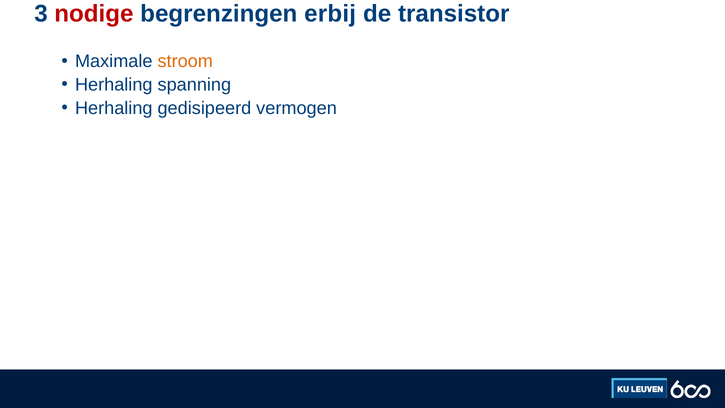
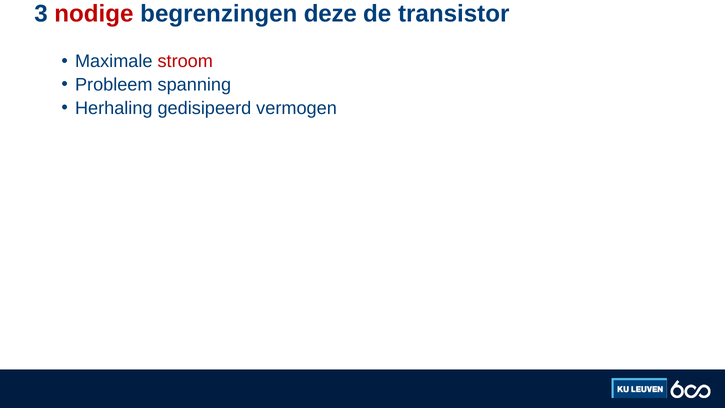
erbij: erbij -> deze (330, 14)
stroom colour: orange -> red (185, 61)
Herhaling: Herhaling -> Probleem (114, 85)
